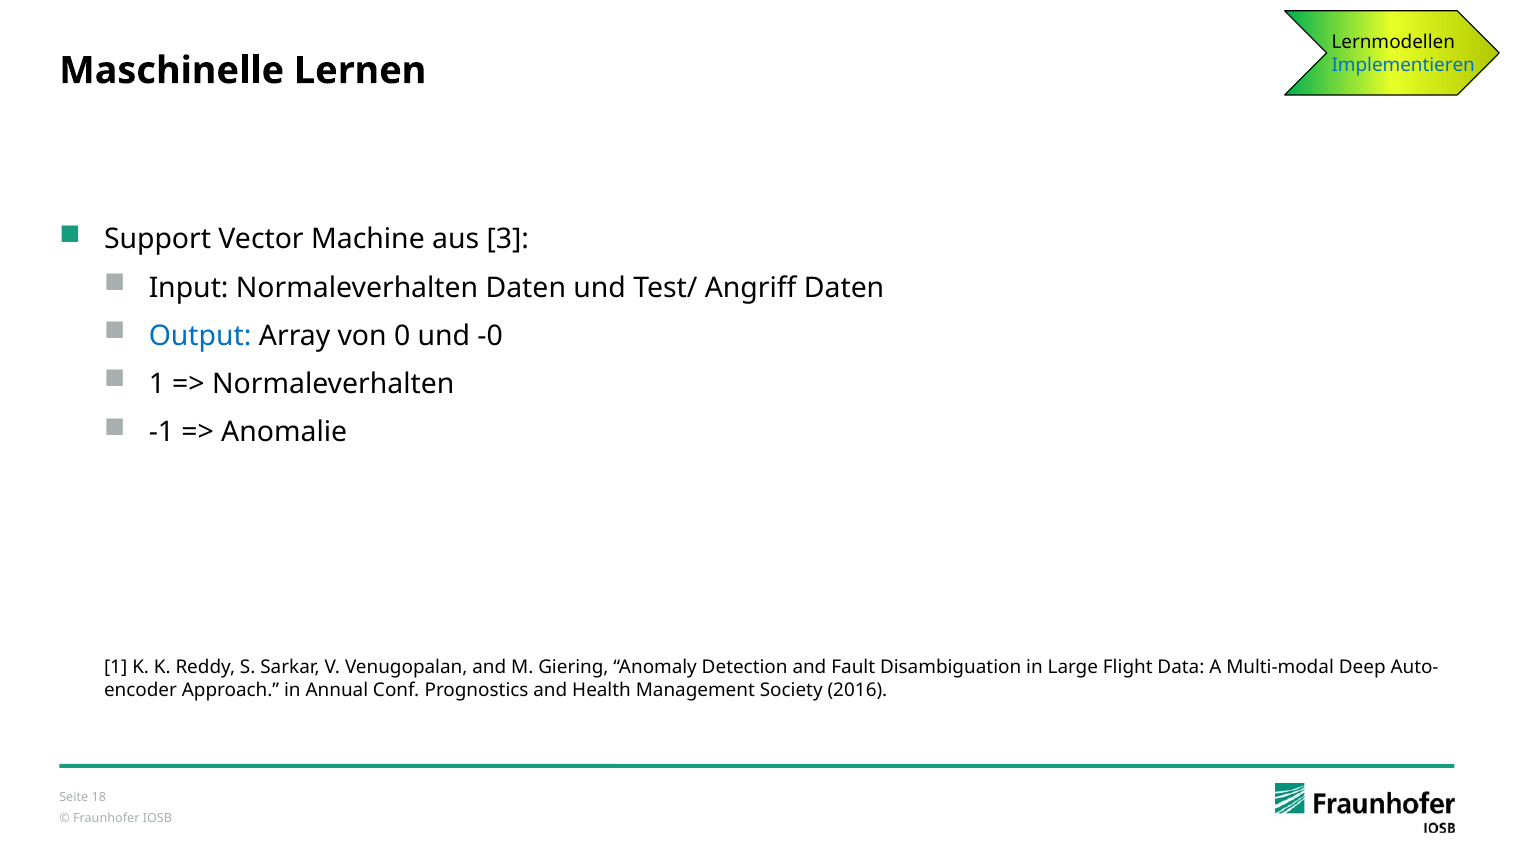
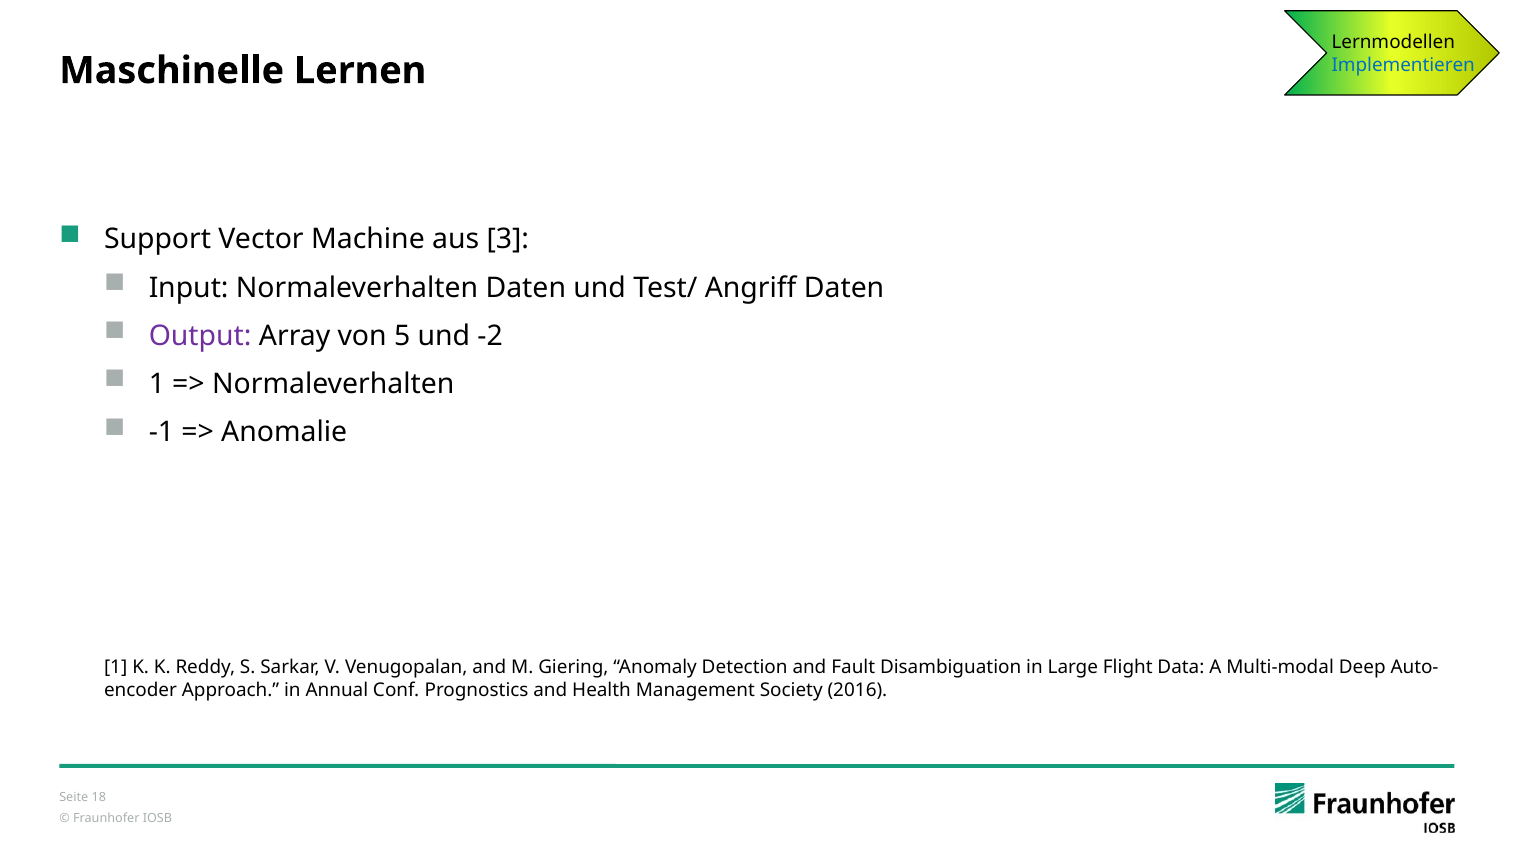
Output colour: blue -> purple (200, 336)
0: 0 -> 5 (402, 336)
-0: -0 -> -2 (490, 336)
